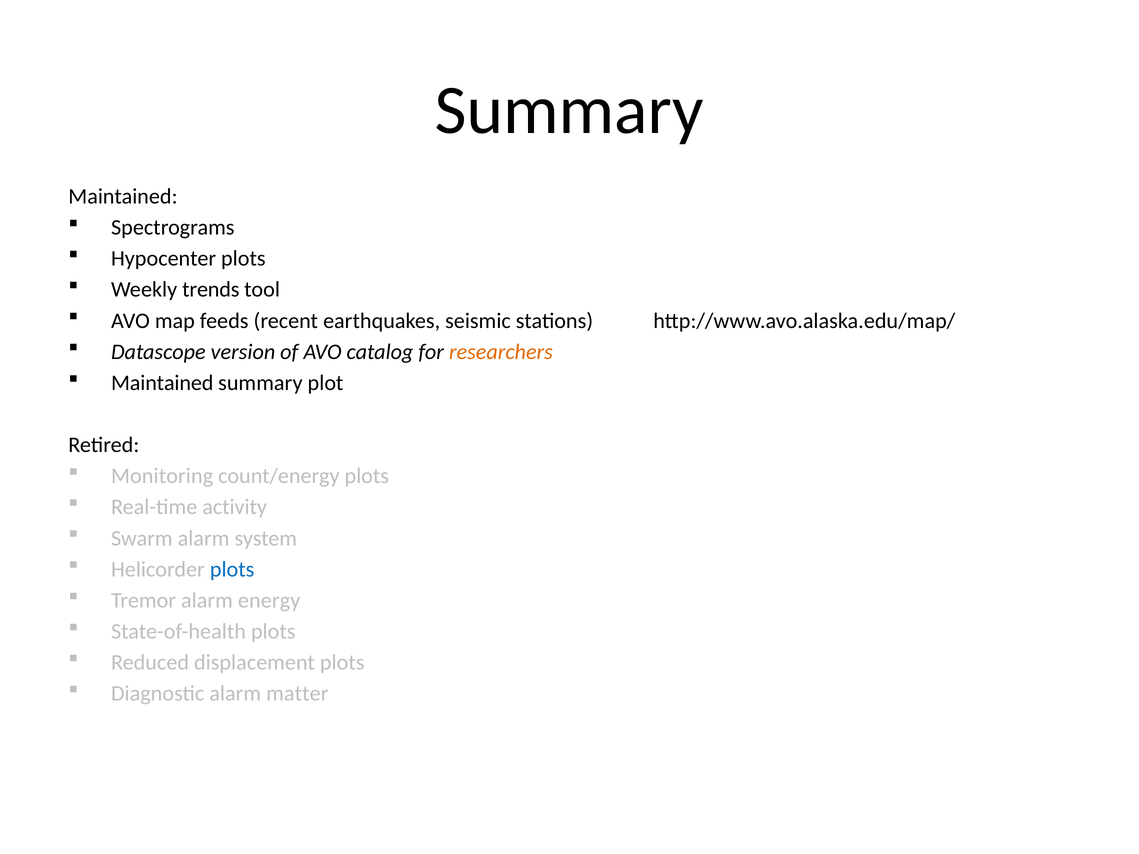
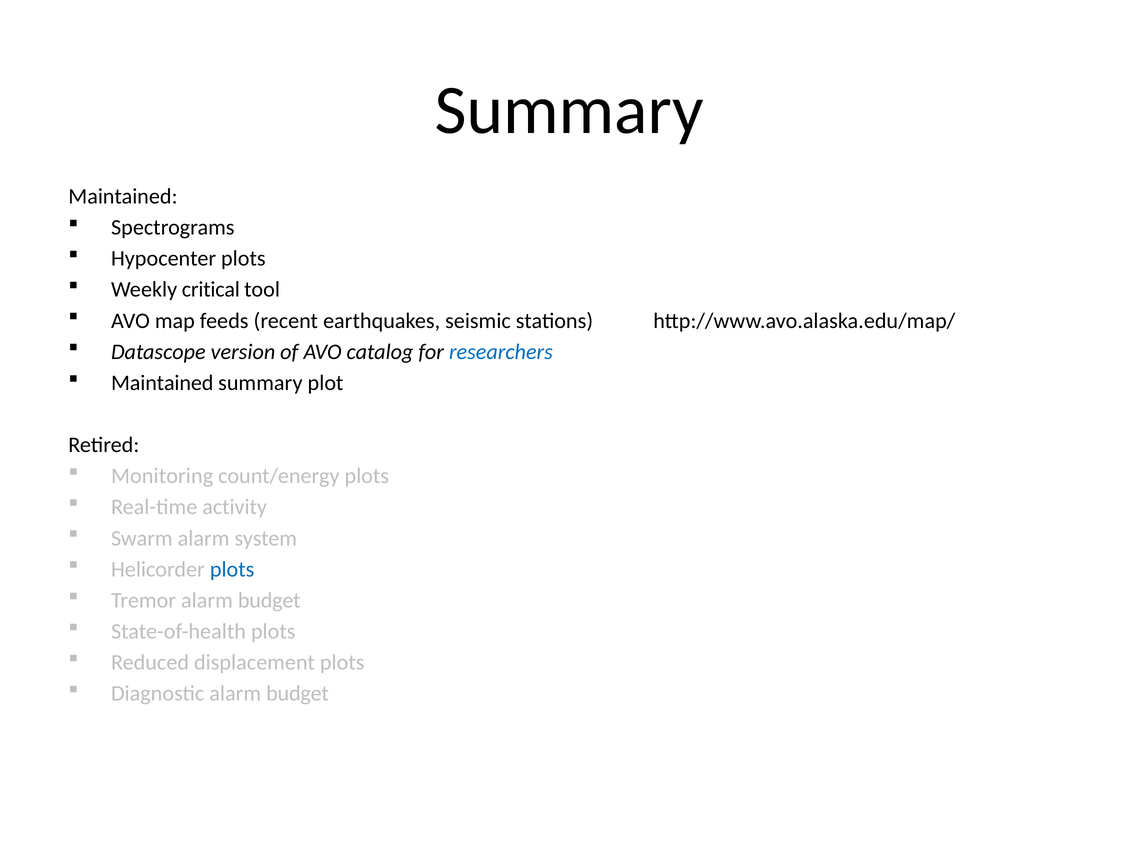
trends: trends -> critical (211, 290)
researchers colour: orange -> blue (501, 352)
Tremor alarm energy: energy -> budget (269, 601)
Diagnostic alarm matter: matter -> budget (298, 694)
